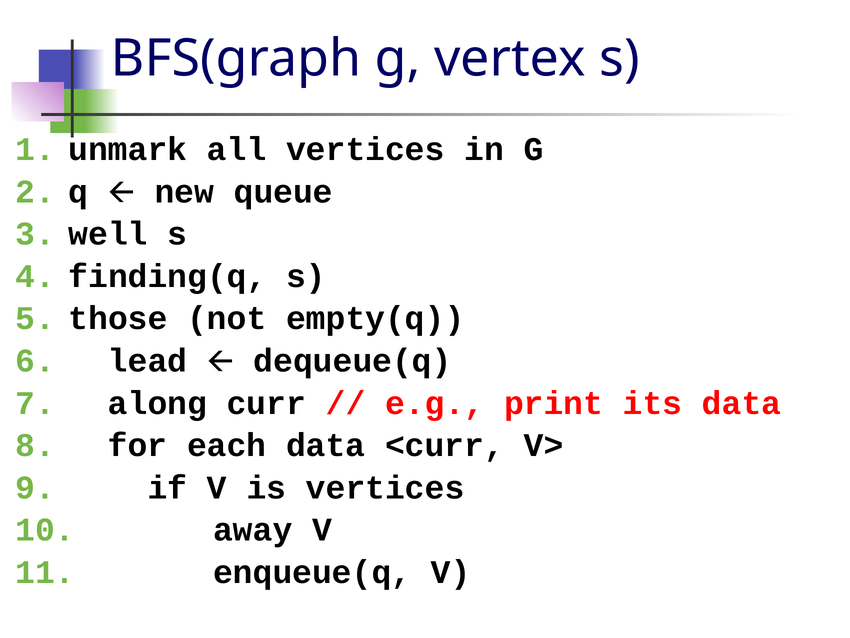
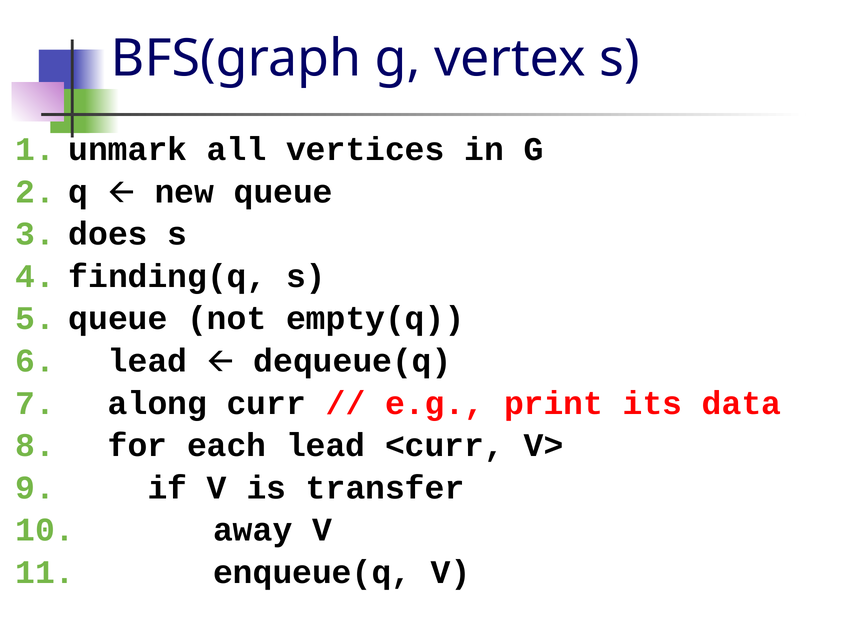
well: well -> does (108, 234)
those: those -> queue (118, 318)
each data: data -> lead (326, 445)
is vertices: vertices -> transfer (385, 487)
